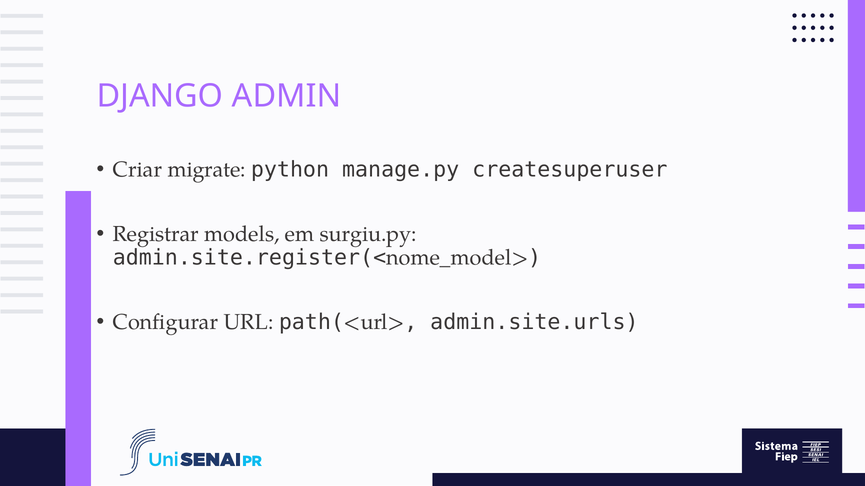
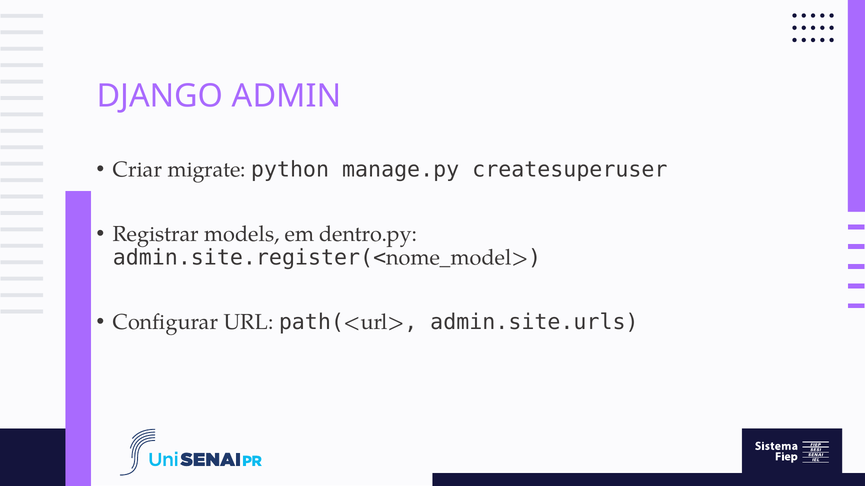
surgiu.py: surgiu.py -> dentro.py (368, 235)
